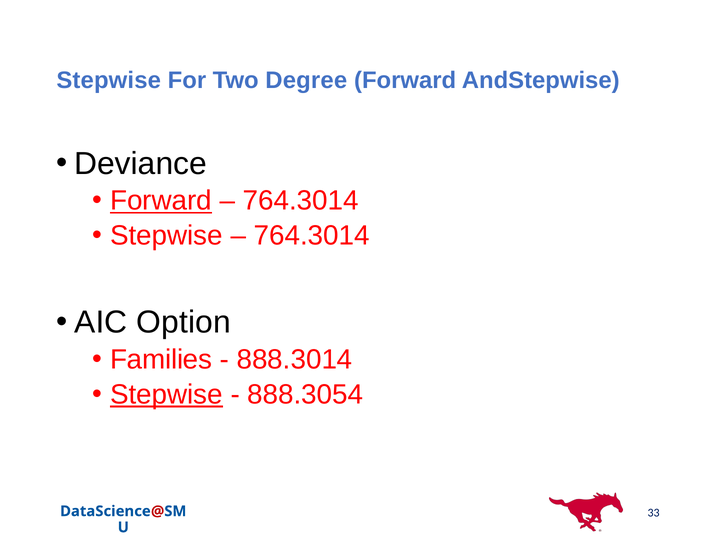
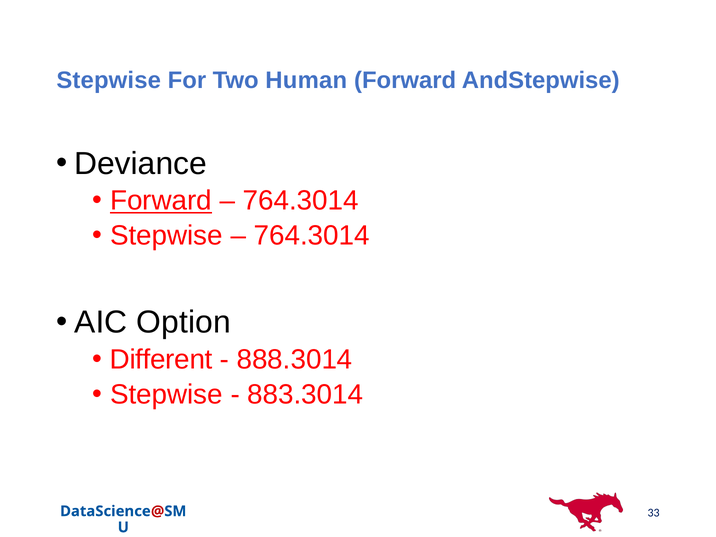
Degree: Degree -> Human (306, 80)
Families: Families -> Different (161, 359)
Stepwise underline: present -> none (166, 395)
888.3054: 888.3054 -> 883.3014 (305, 395)
